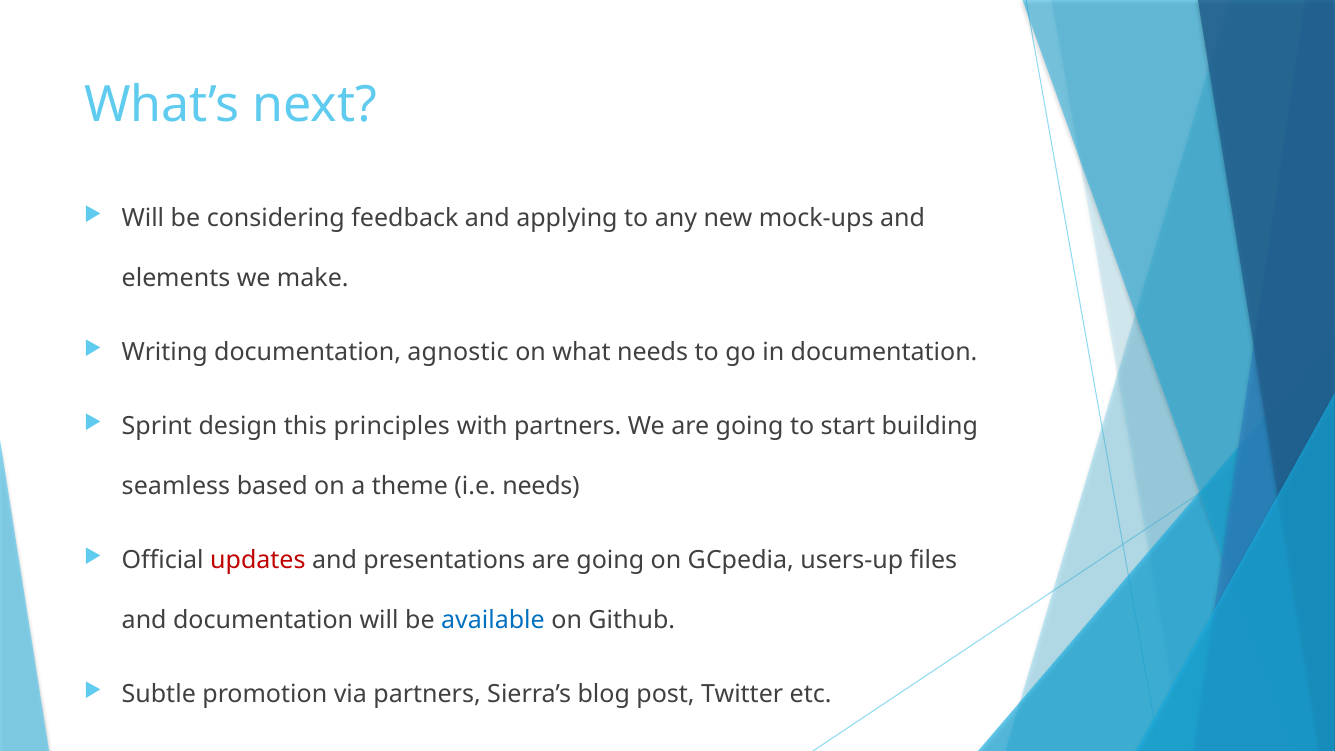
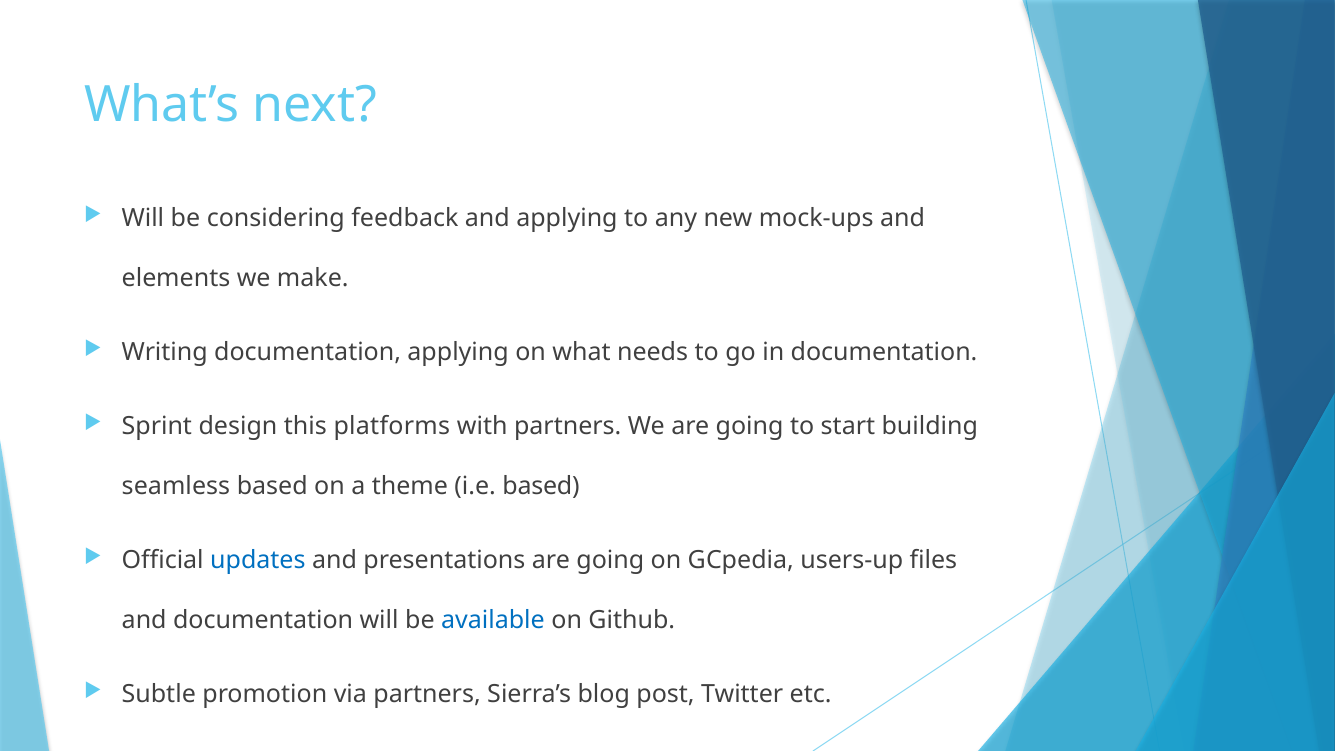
documentation agnostic: agnostic -> applying (458, 352)
principles: principles -> platforms (392, 426)
i.e needs: needs -> based (541, 486)
updates colour: red -> blue (258, 560)
